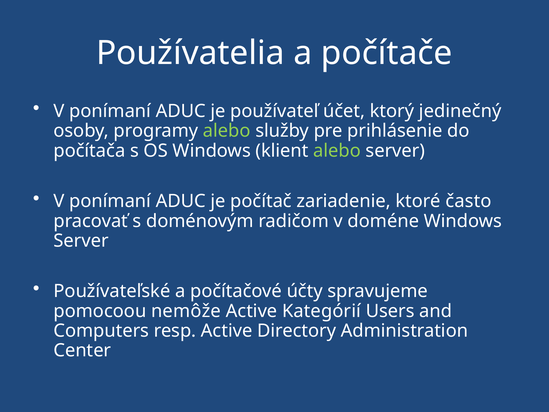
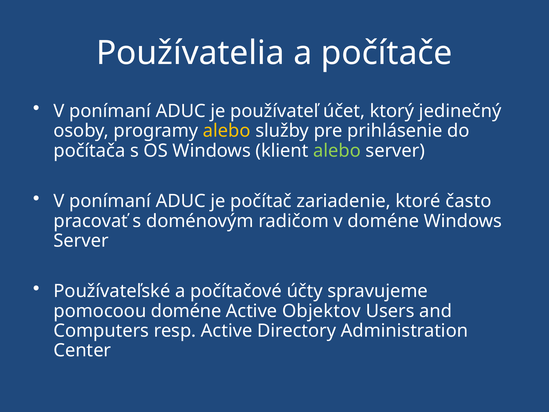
alebo colour: light green -> yellow (227, 131)
pomocoou nemôže: nemôže -> doméne (186, 311)
Kategórií: Kategórií -> Objektov (321, 311)
